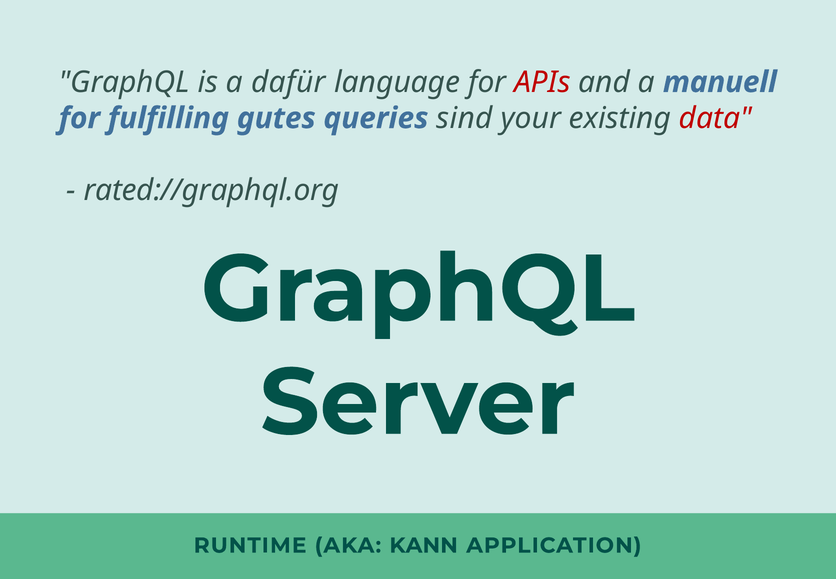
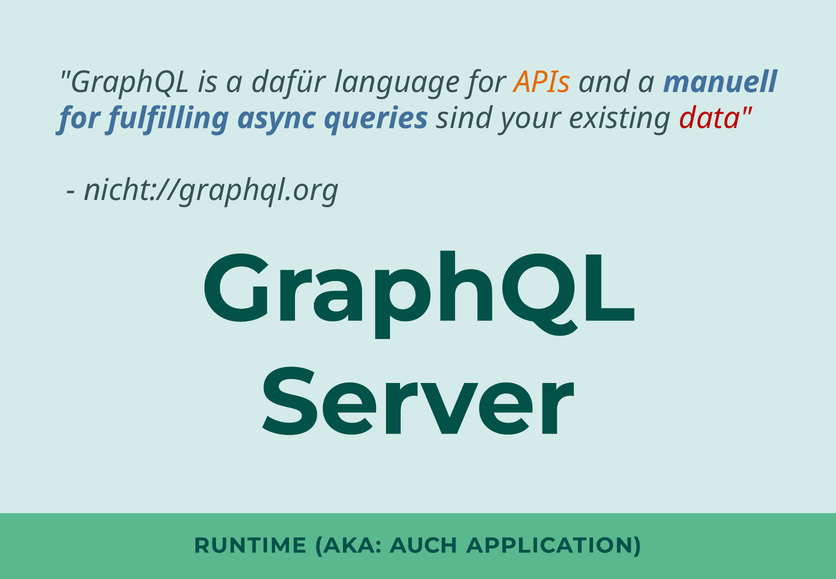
APIs colour: red -> orange (542, 82)
gutes: gutes -> async (276, 118)
rated://graphql.org: rated://graphql.org -> nicht://graphql.org (211, 190)
KANN: KANN -> AUCH (424, 545)
